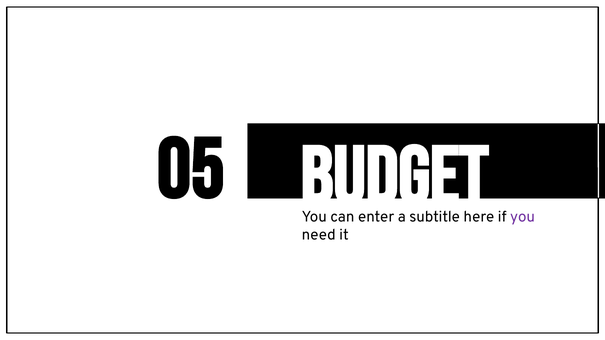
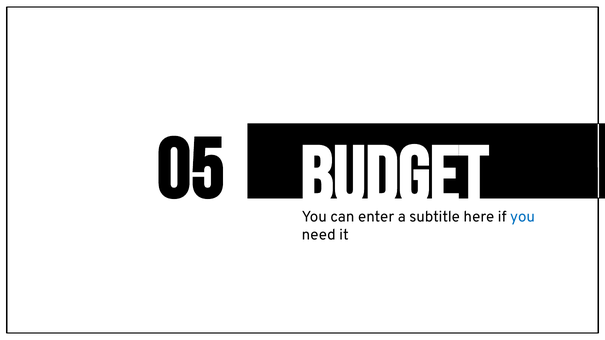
you colour: purple -> blue (523, 217)
